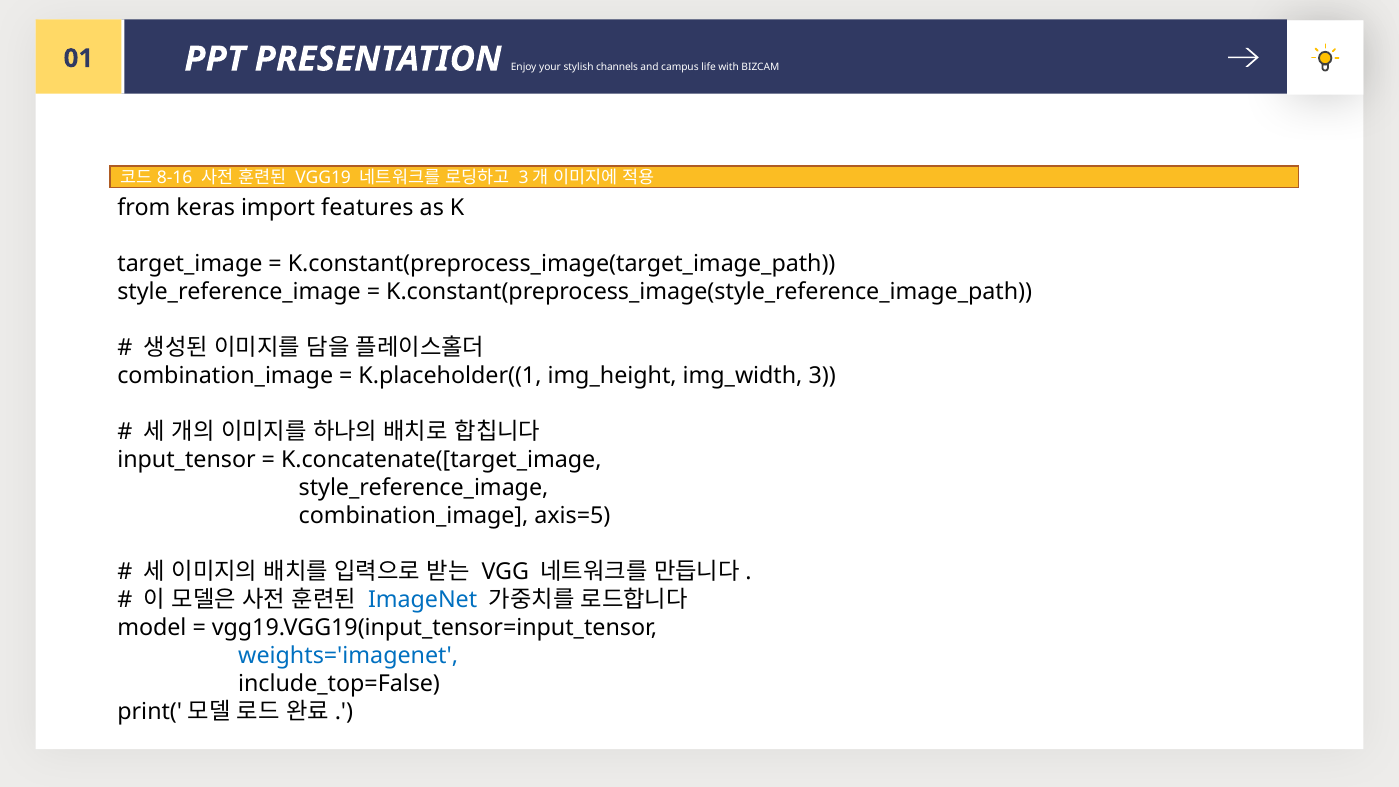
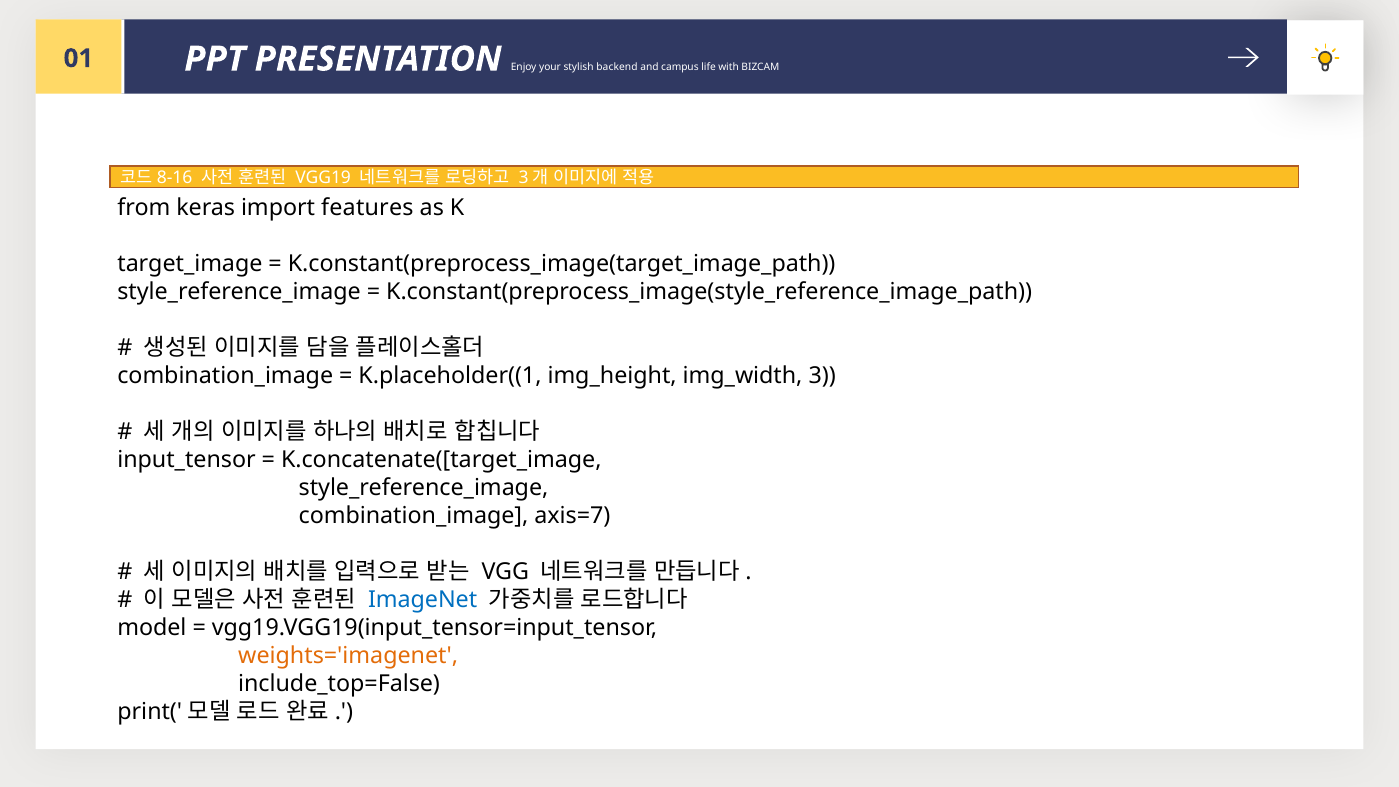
channels: channels -> backend (617, 67)
axis=5: axis=5 -> axis=7 (572, 516)
weights='imagenet colour: blue -> orange (348, 656)
